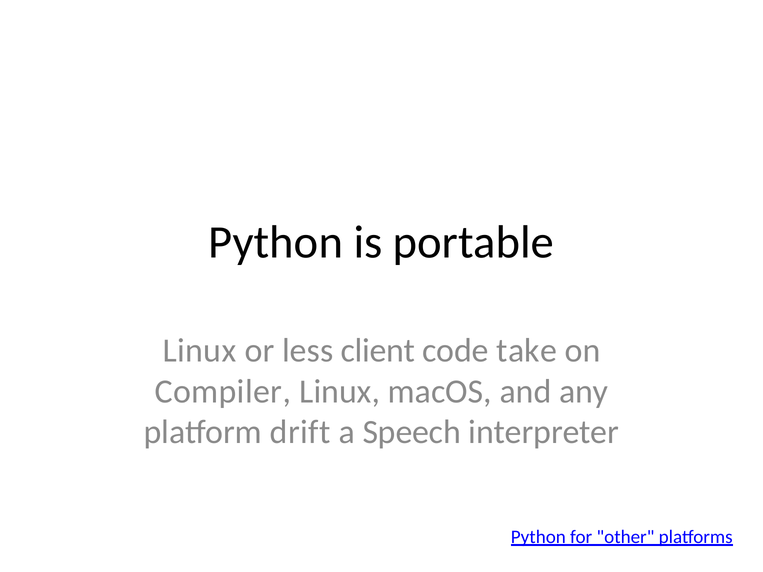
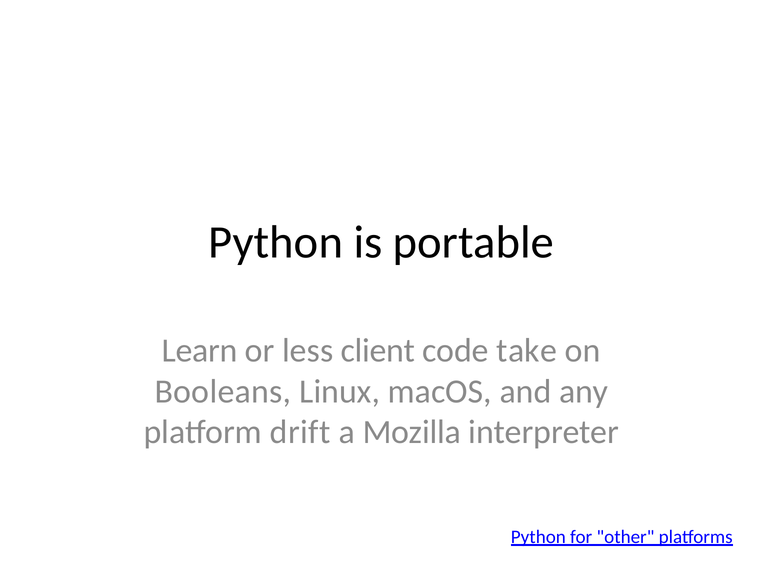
Linux: Linux -> Learn (200, 351)
Compiler: Compiler -> Booleans (223, 392)
Speech: Speech -> Mozilla (412, 432)
